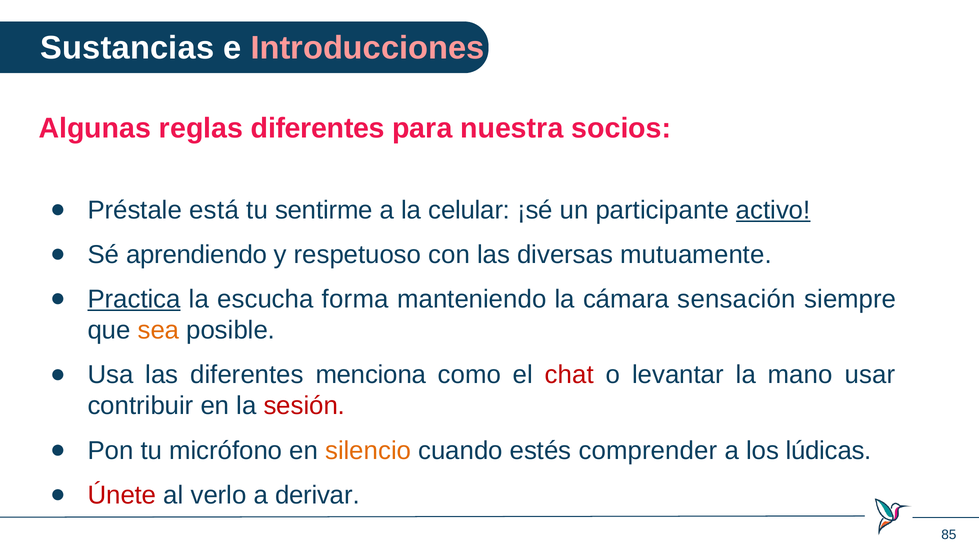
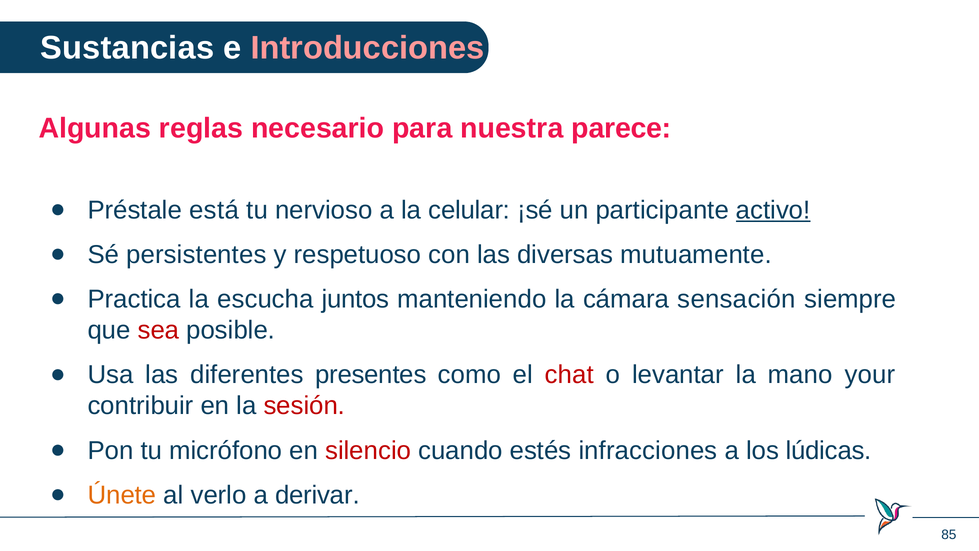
reglas diferentes: diferentes -> necesario (318, 128)
socios: socios -> parece (621, 128)
sentirme: sentirme -> nervioso (324, 210)
aprendiendo: aprendiendo -> persistentes (196, 255)
Practica underline: present -> none (134, 299)
forma: forma -> juntos (355, 299)
sea colour: orange -> red (158, 330)
menciona: menciona -> presentes (371, 375)
usar: usar -> your (870, 375)
silencio colour: orange -> red (368, 450)
comprender: comprender -> infracciones (648, 450)
Únete colour: red -> orange (122, 495)
